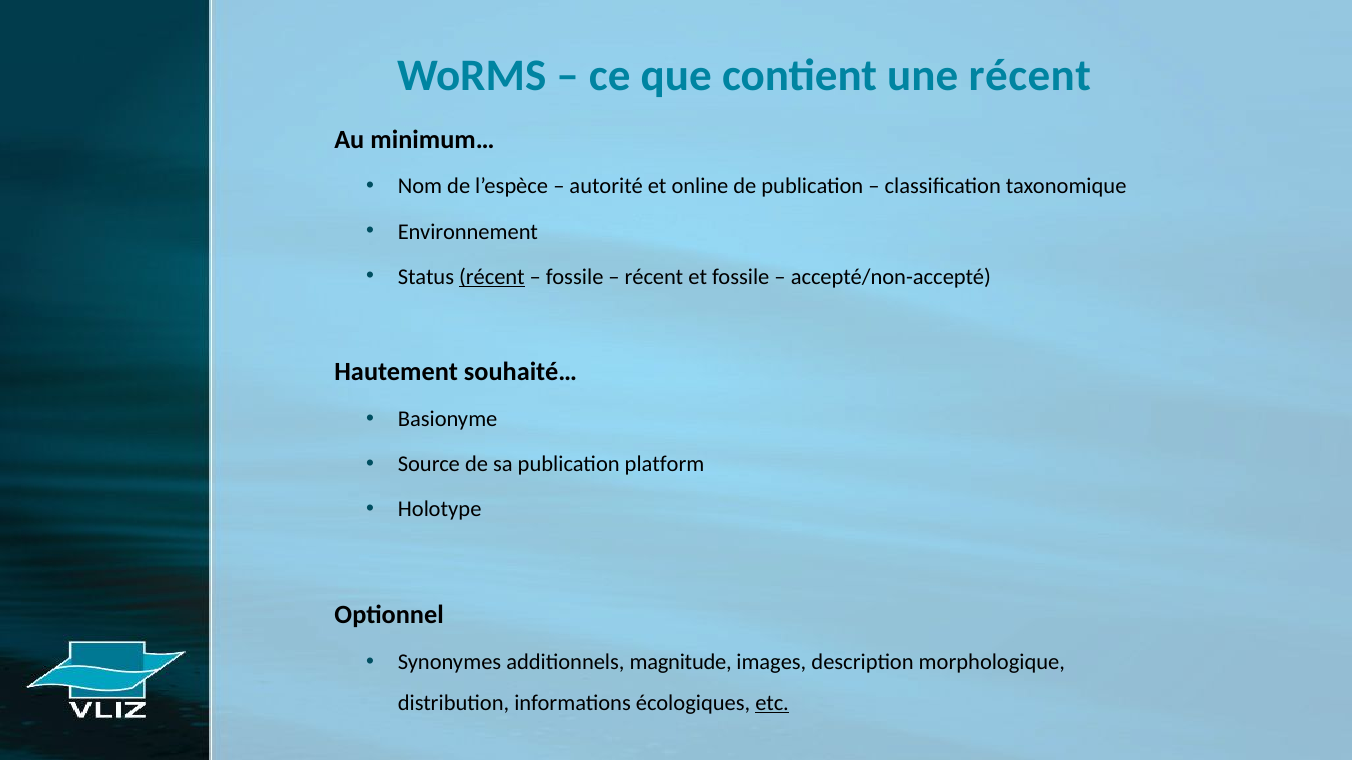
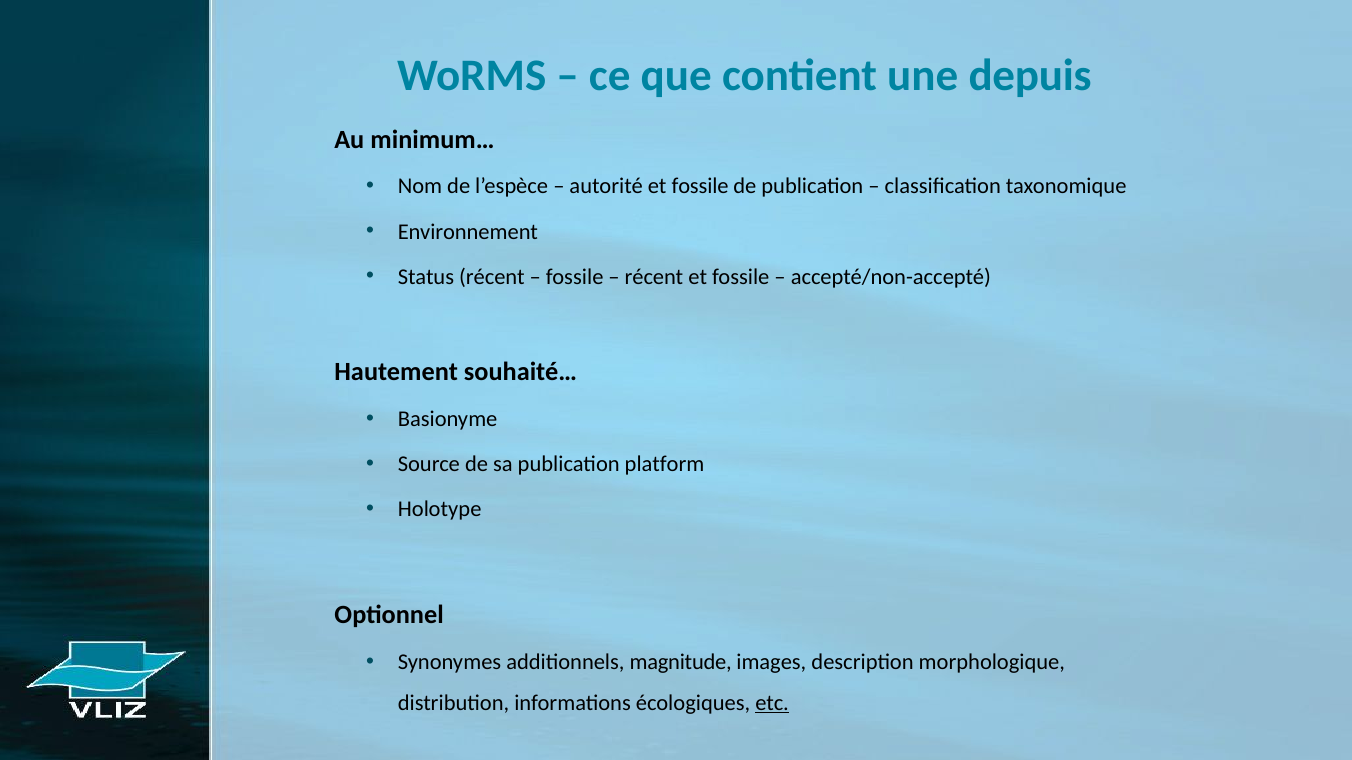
une récent: récent -> depuis (1030, 76)
autorité et online: online -> fossile (700, 187)
récent underline: present -> none (492, 277)
